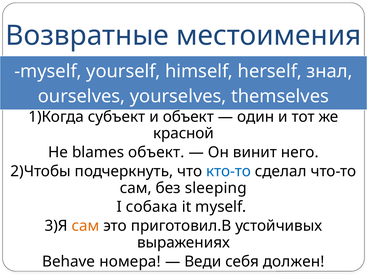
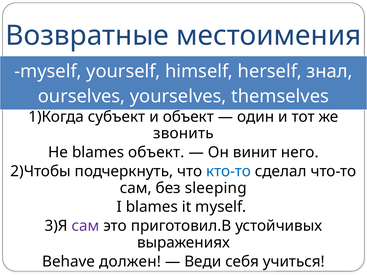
красной: красной -> звонить (183, 134)
I собака: собака -> blames (152, 207)
сам colour: orange -> purple (85, 226)
номера: номера -> должен (130, 262)
должен: должен -> учиться (294, 262)
